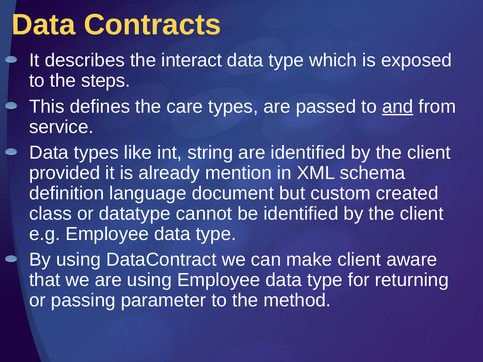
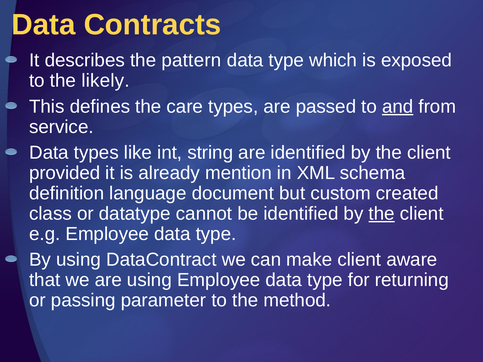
interact: interact -> pattern (191, 60)
steps: steps -> likely (106, 81)
the underline: none -> present (382, 214)
